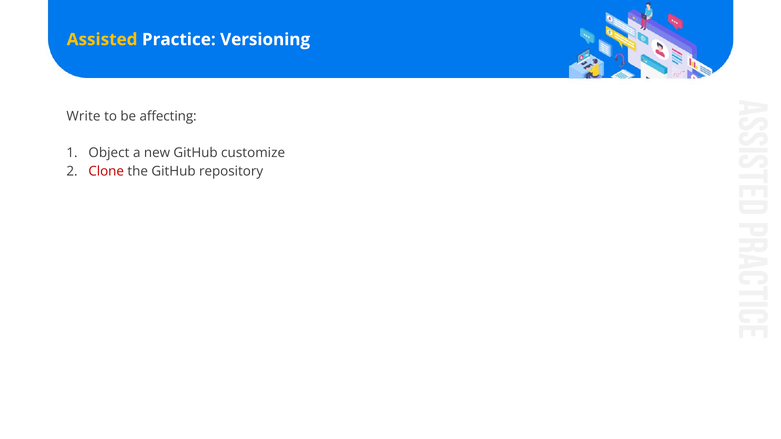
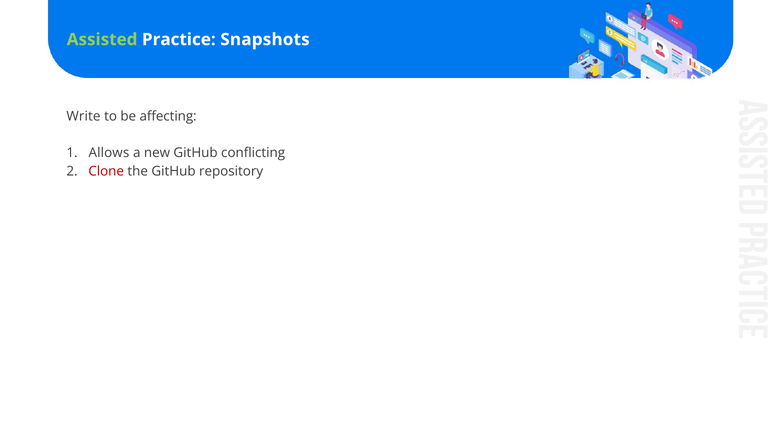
Assisted colour: yellow -> light green (102, 40)
Versioning: Versioning -> Snapshots (265, 40)
Object: Object -> Allows (109, 153)
customize: customize -> conflicting (253, 153)
